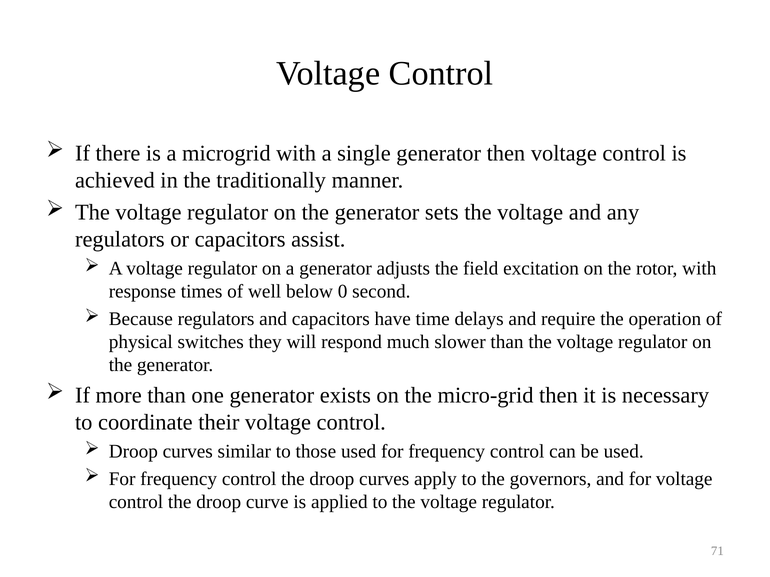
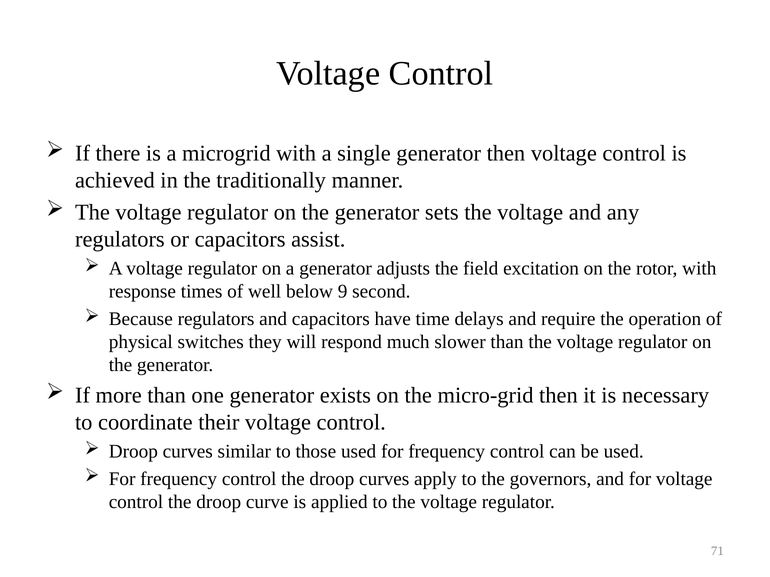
0: 0 -> 9 (343, 292)
